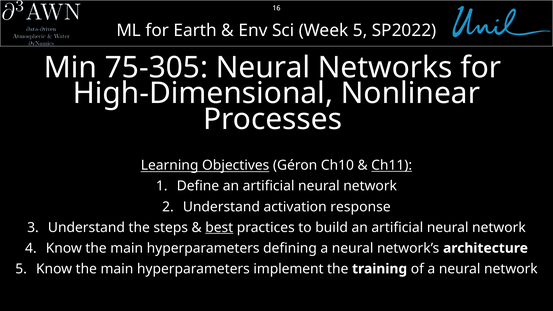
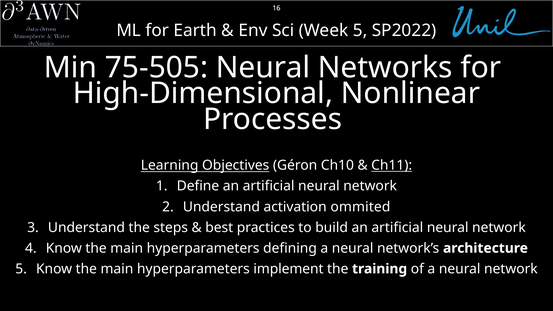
75-305: 75-305 -> 75-505 (156, 68)
response: response -> ommited (360, 207)
best underline: present -> none (219, 228)
